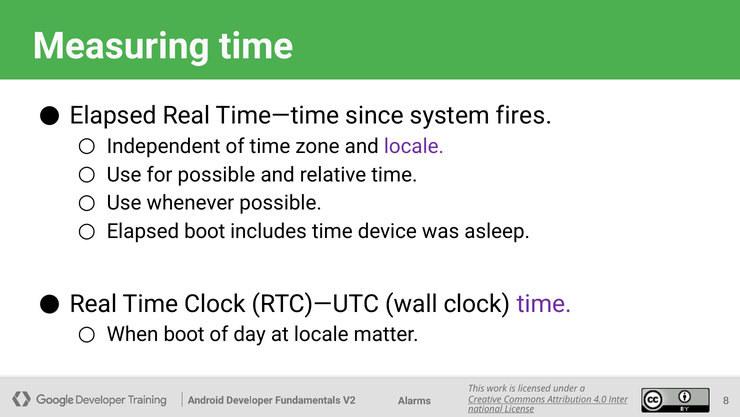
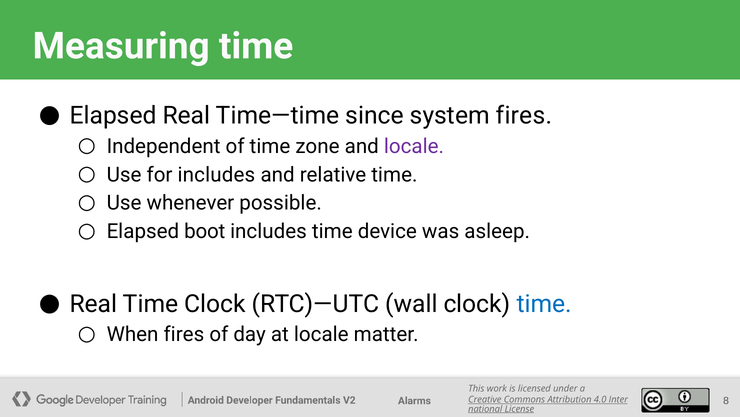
for possible: possible -> includes (216, 174)
time colour: purple -> blue (544, 303)
When boot: boot -> fires (184, 334)
